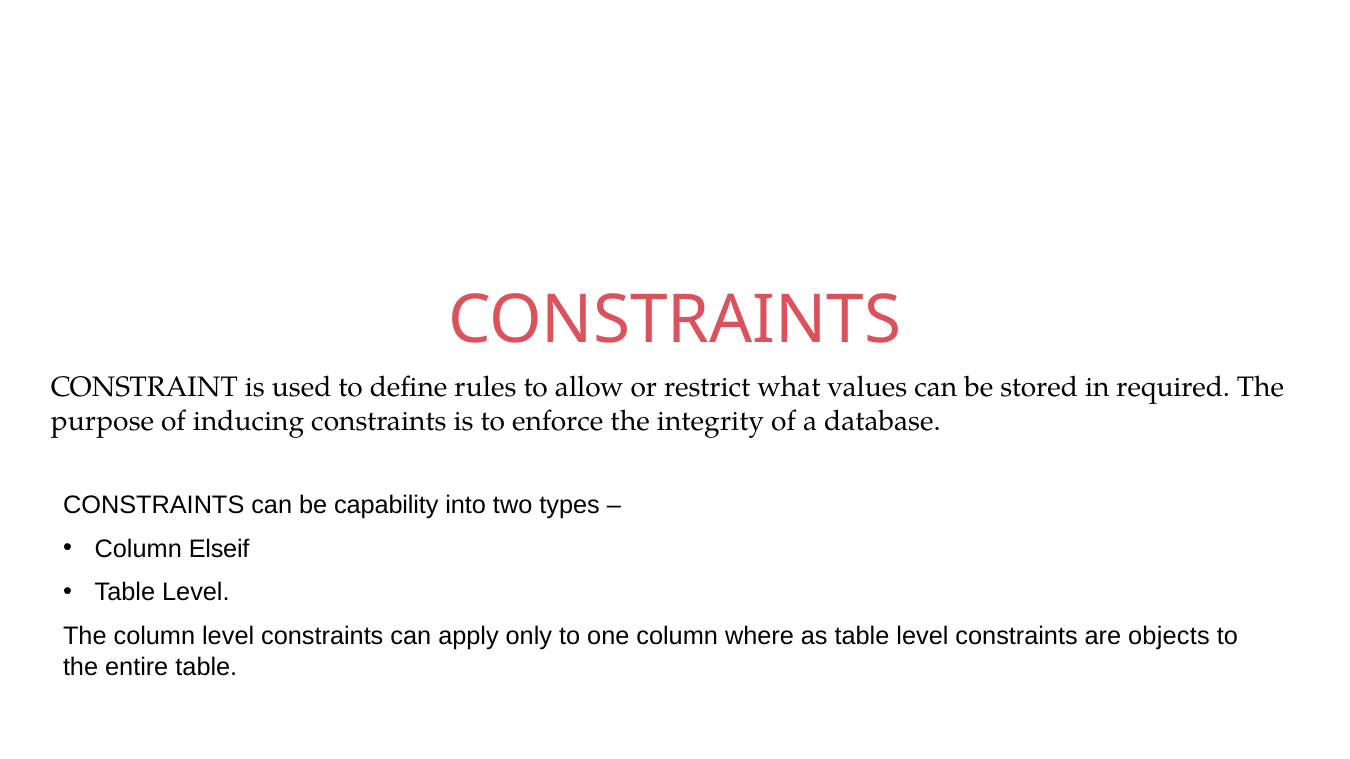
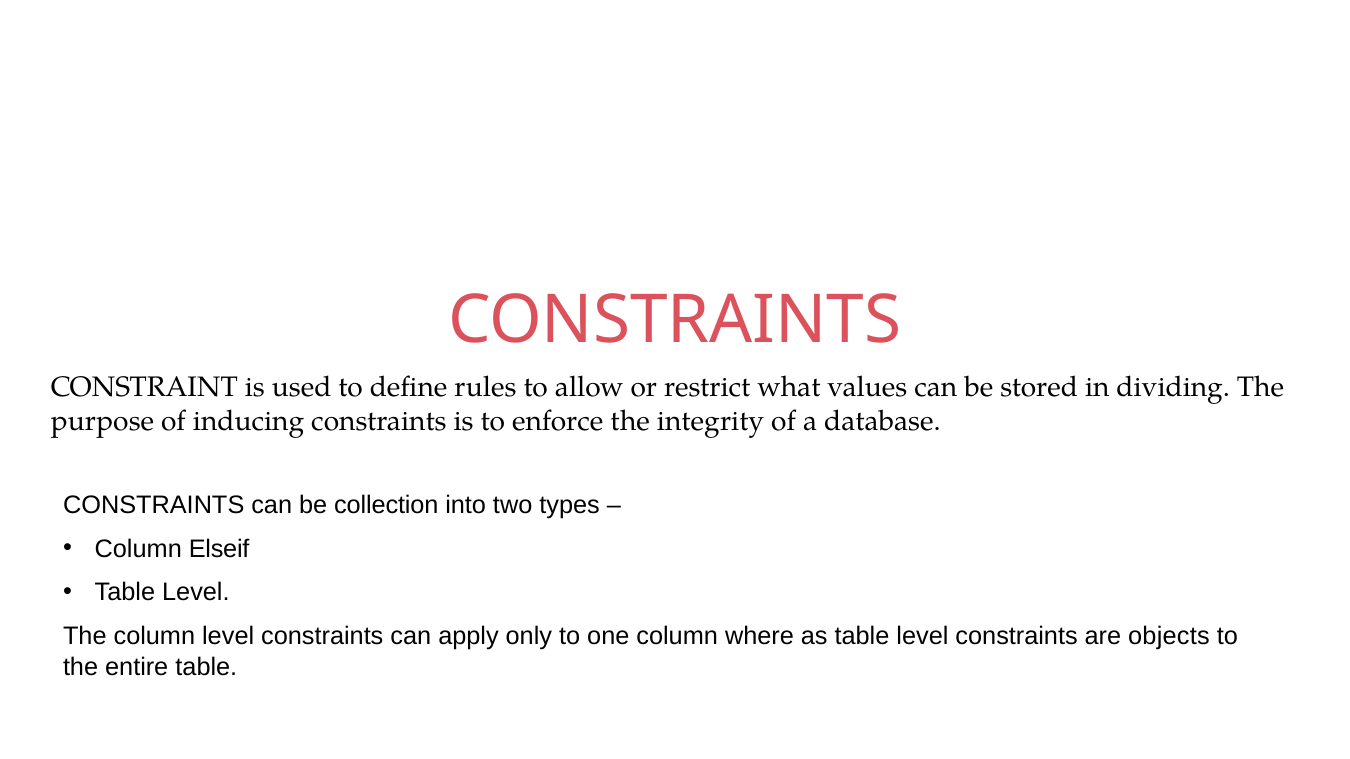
required: required -> dividing (1173, 388)
capability: capability -> collection (386, 505)
